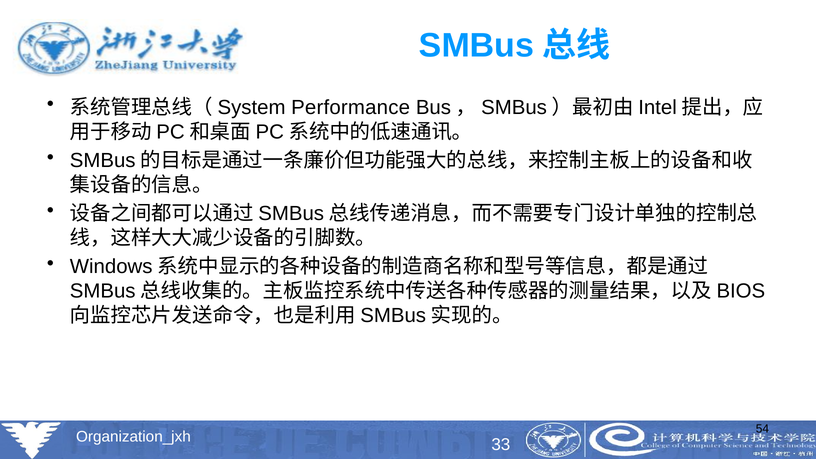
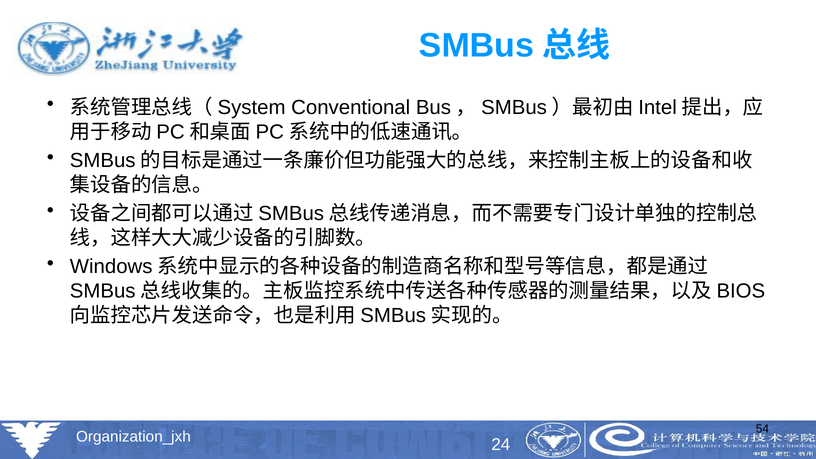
Performance: Performance -> Conventional (351, 108)
33: 33 -> 24 (501, 445)
